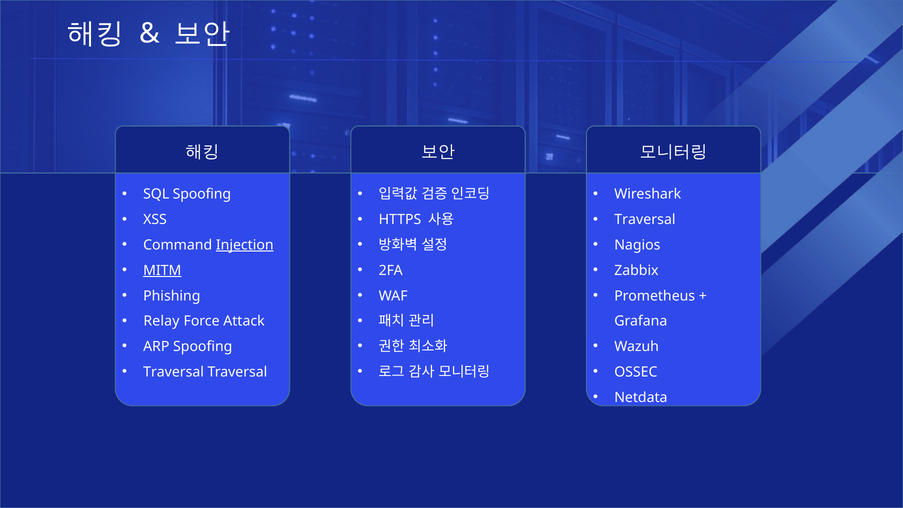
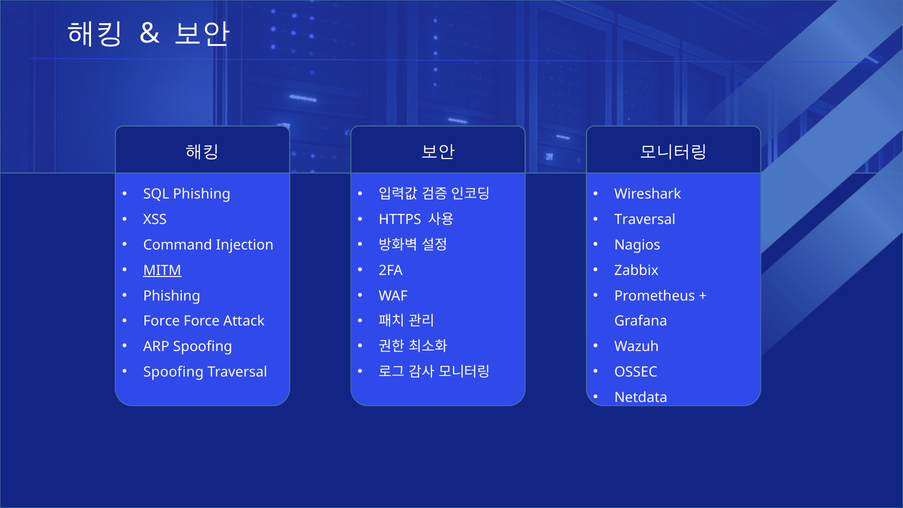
SQL Spoofing: Spoofing -> Phishing (202, 194)
Injection underline: present -> none (245, 245)
Relay: Relay -> Force (162, 321)
Traversal: Traversal -> Spoofing (173, 372)
